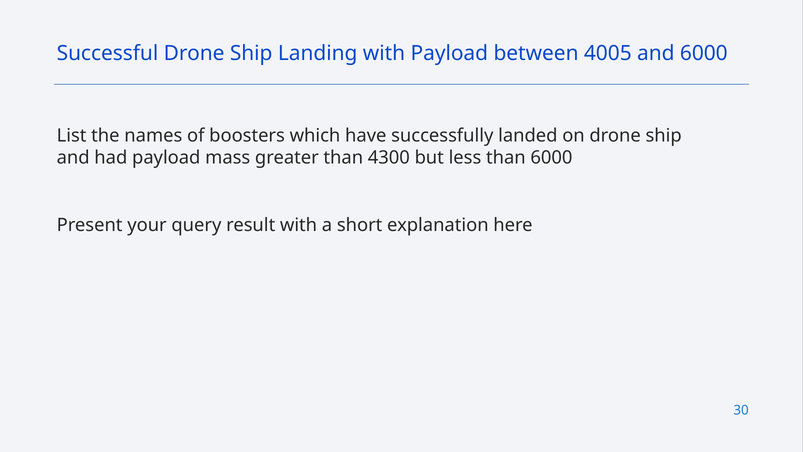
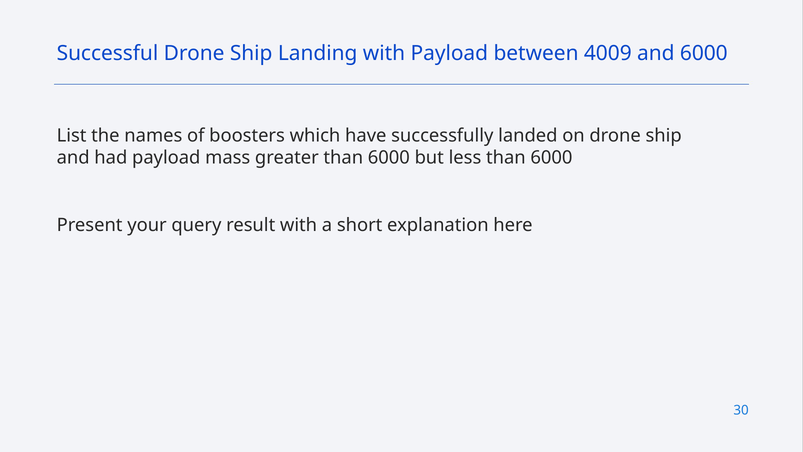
4005: 4005 -> 4009 (608, 53)
greater than 4300: 4300 -> 6000 (389, 158)
